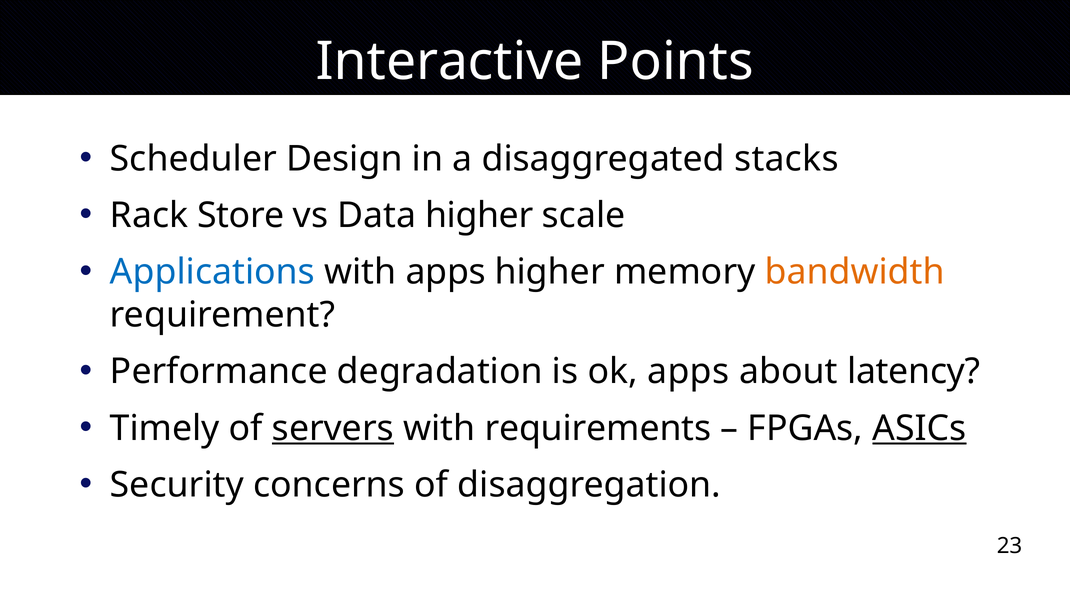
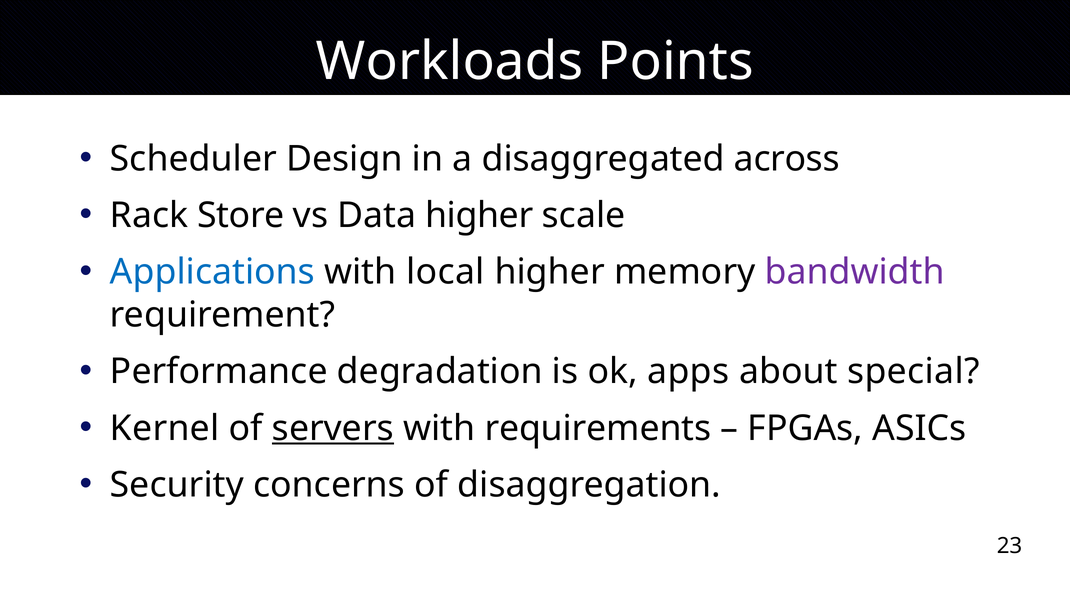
Interactive: Interactive -> Workloads (450, 62)
stacks: stacks -> across (787, 159)
with apps: apps -> local (445, 272)
bandwidth colour: orange -> purple (855, 272)
latency: latency -> special (913, 372)
Timely: Timely -> Kernel (165, 428)
ASICs underline: present -> none (919, 428)
